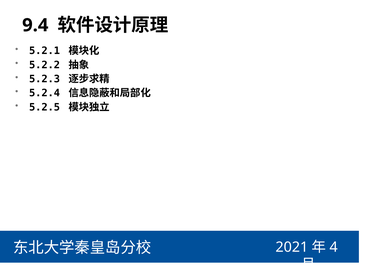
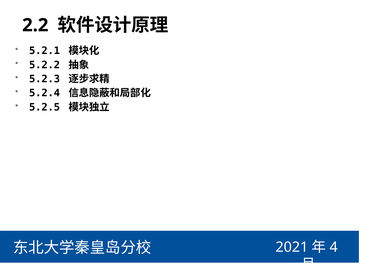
9.4: 9.4 -> 2.2 (35, 25)
